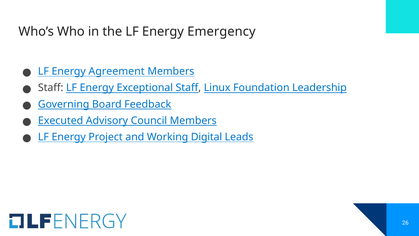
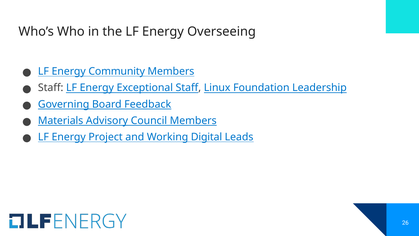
Emergency: Emergency -> Overseeing (222, 32)
Agreement: Agreement -> Community (117, 71)
Executed: Executed -> Materials (61, 121)
